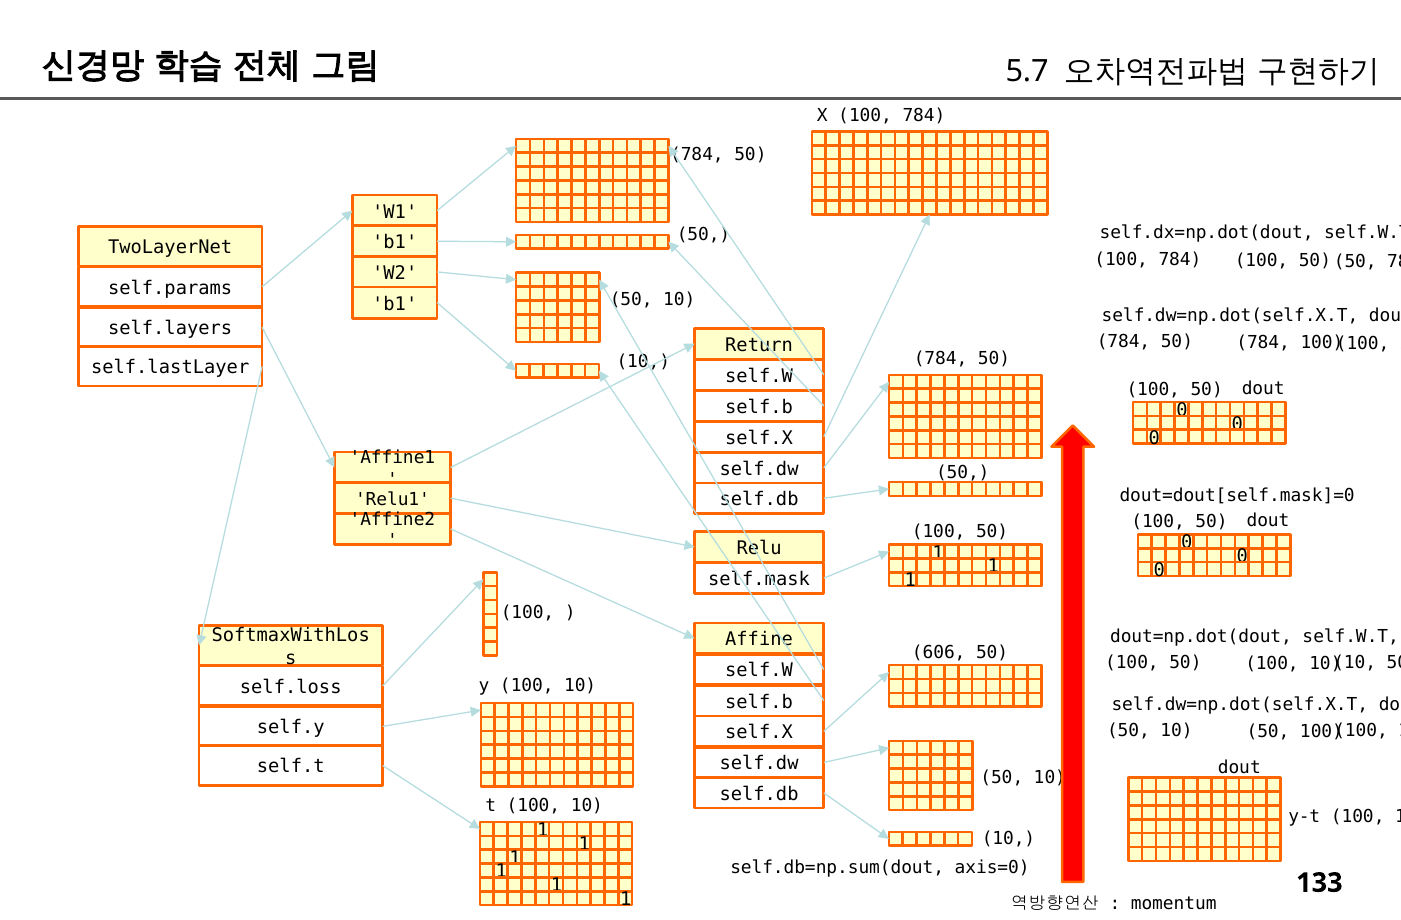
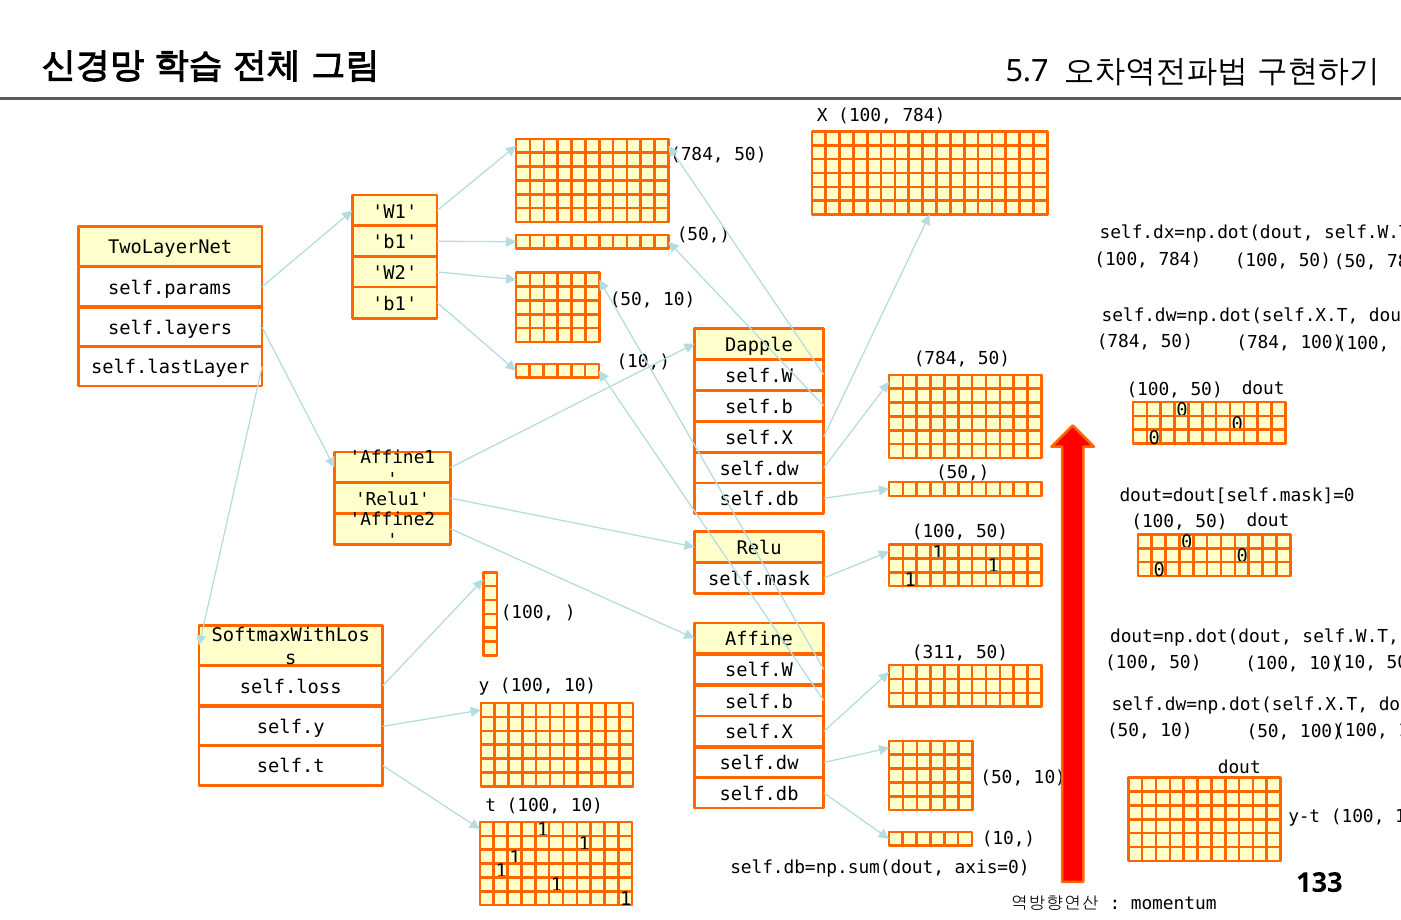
Return: Return -> Dapple (759, 345)
606: 606 -> 311 (939, 653)
